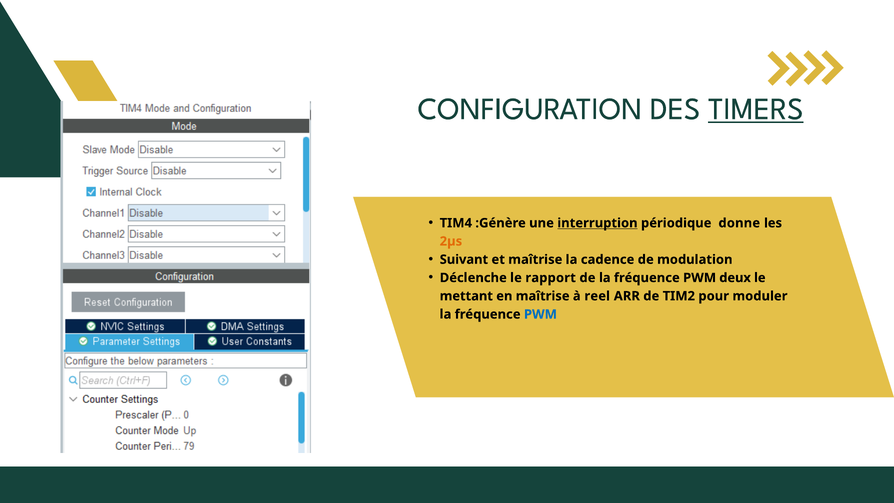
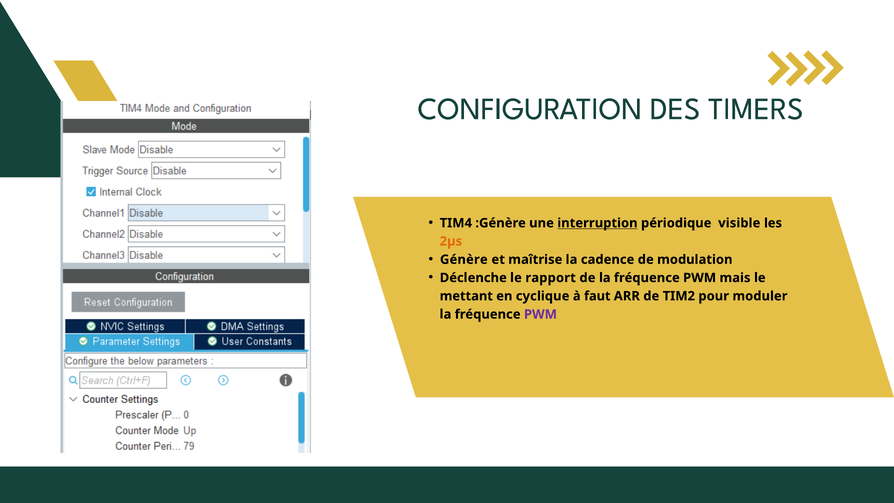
TIMERS underline: present -> none (756, 109)
donne: donne -> visible (739, 223)
Suivant: Suivant -> Génère (464, 259)
deux: deux -> mais (735, 278)
en maîtrise: maîtrise -> cyclique (543, 296)
reel: reel -> faut (597, 296)
PWM colour: blue -> purple (540, 314)
